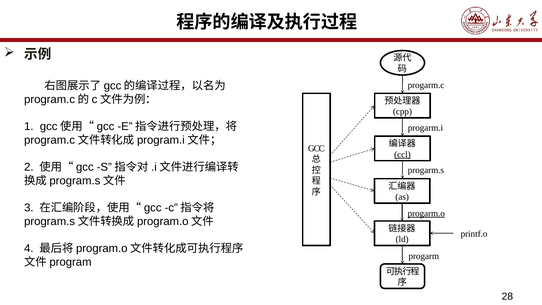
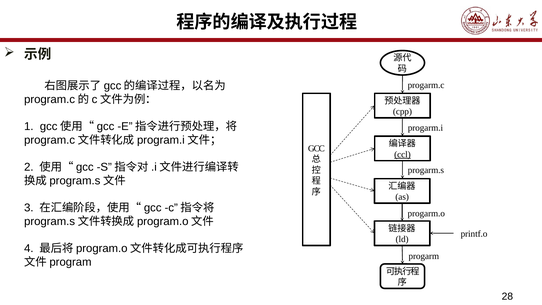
progarm.o underline: present -> none (426, 213)
